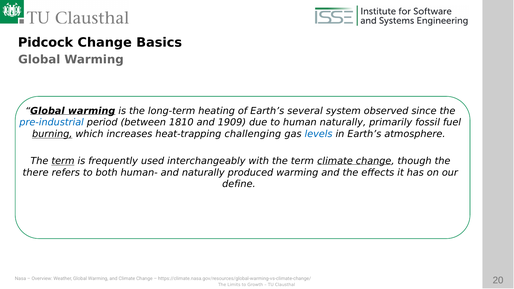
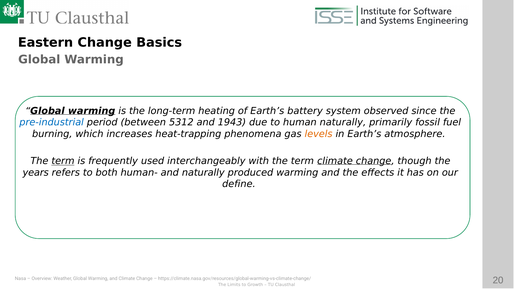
Pidcock: Pidcock -> Eastern (46, 43)
several: several -> battery (305, 111)
1810: 1810 -> 5312 (181, 123)
1909: 1909 -> 1943 (232, 123)
burning underline: present -> none (52, 134)
challenging: challenging -> phenomena (253, 134)
levels colour: blue -> orange (319, 134)
there: there -> years (36, 173)
